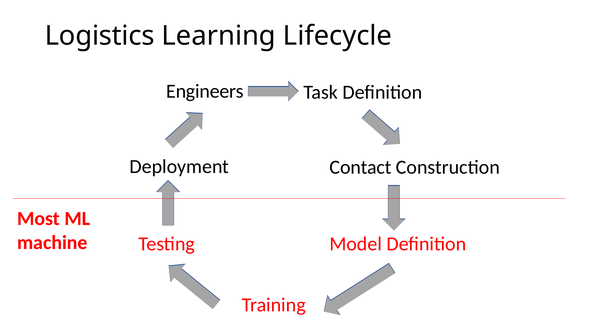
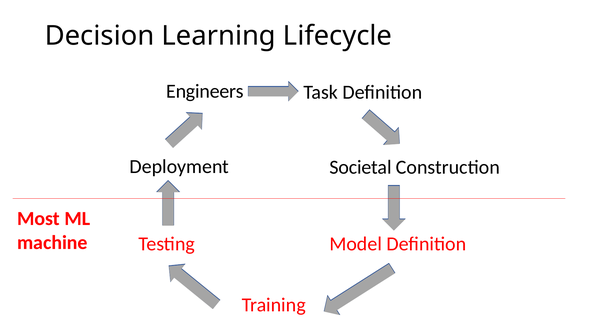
Logistics: Logistics -> Decision (100, 36)
Contact: Contact -> Societal (361, 168)
